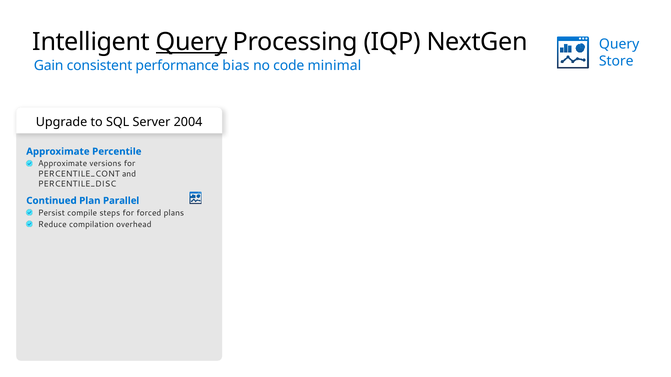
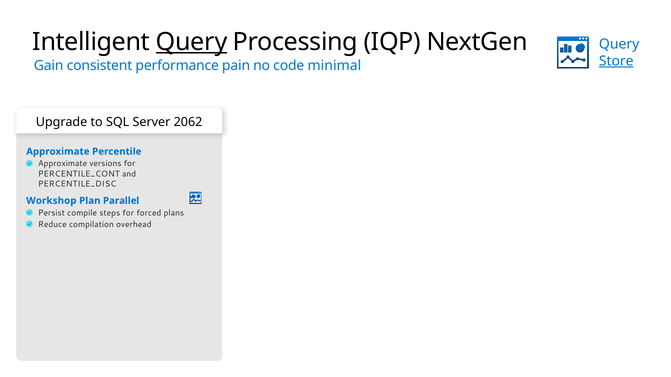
Store underline: none -> present (616, 61)
bias: bias -> pain (236, 66)
2004: 2004 -> 2062 (188, 122)
Continued: Continued -> Workshop (51, 201)
